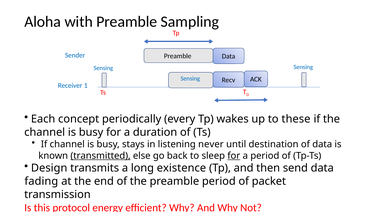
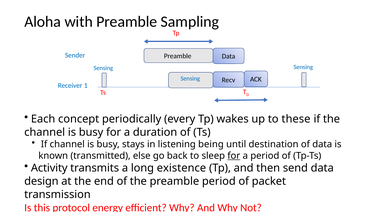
never: never -> being (211, 144)
transmitted underline: present -> none (100, 156)
Design: Design -> Activity (49, 168)
fading: fading -> design (41, 181)
